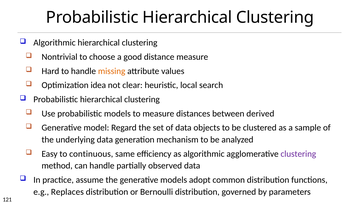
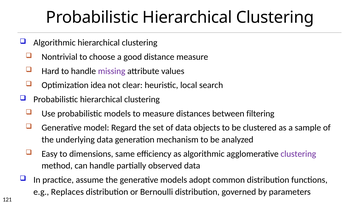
missing colour: orange -> purple (112, 71)
derived: derived -> filtering (260, 113)
continuous: continuous -> dimensions (91, 153)
